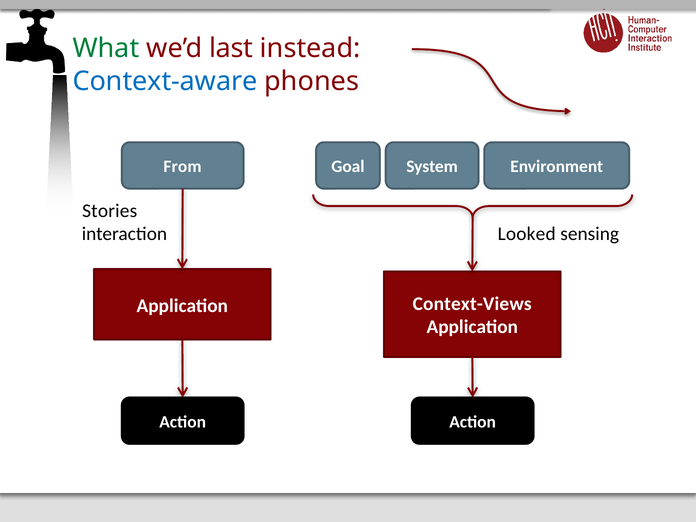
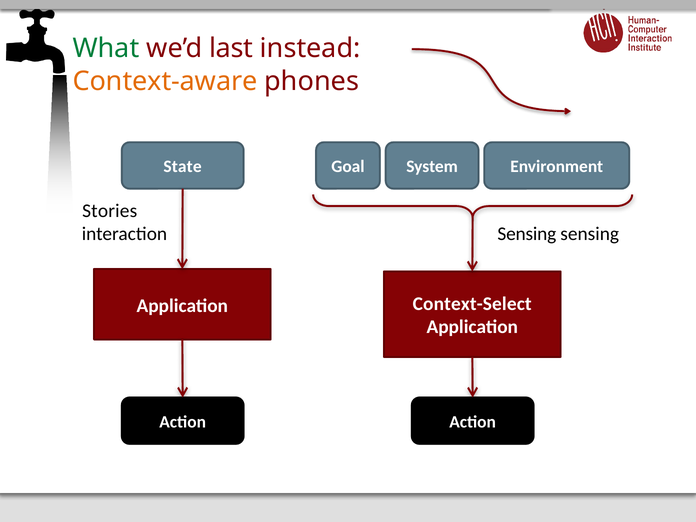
Context-aware colour: blue -> orange (165, 81)
From: From -> State (183, 167)
Looked: Looked -> Sensing (527, 234)
Context-Views: Context-Views -> Context-Select (472, 304)
